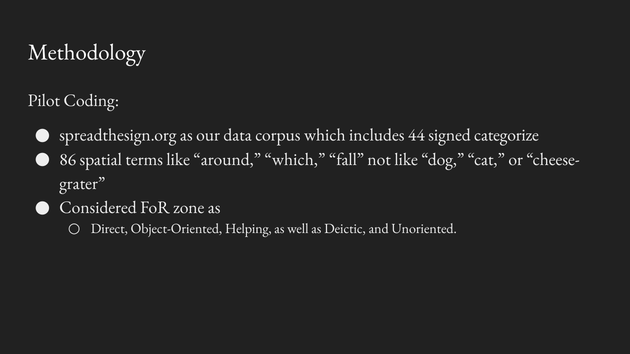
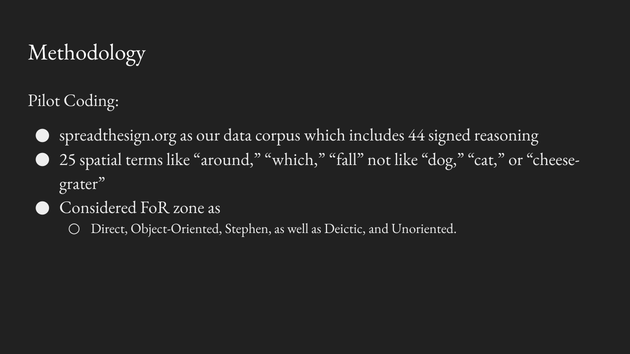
categorize: categorize -> reasoning (506, 135)
86: 86 -> 25 (68, 159)
Helping: Helping -> Stephen (248, 229)
